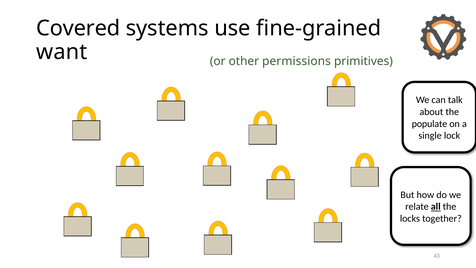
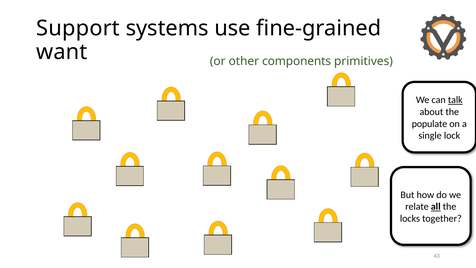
Covered: Covered -> Support (78, 28)
permissions: permissions -> components (297, 61)
talk underline: none -> present (455, 100)
